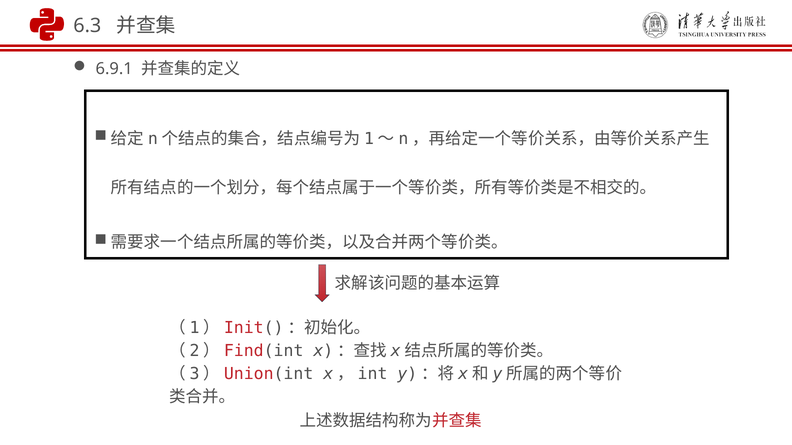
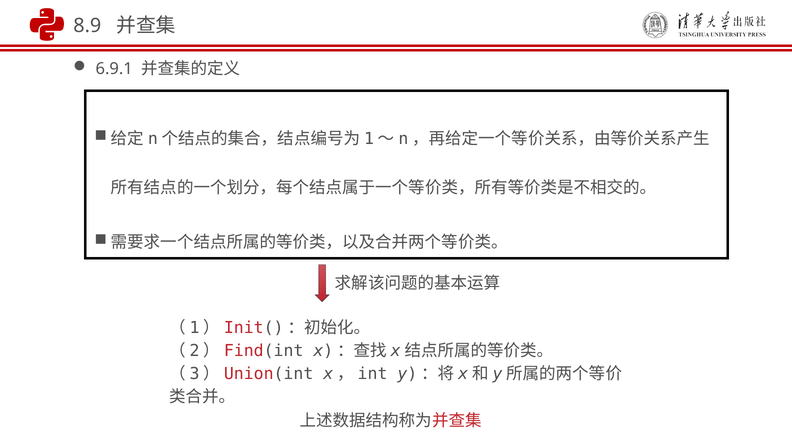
6.3: 6.3 -> 8.9 (87, 26)
